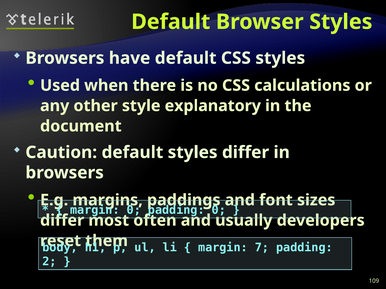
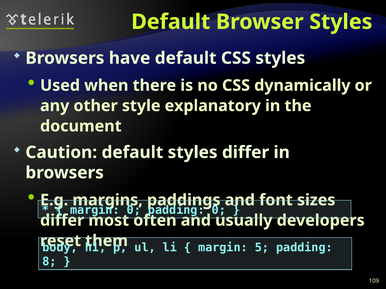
calculations: calculations -> dynamically (302, 86)
7: 7 -> 5 (262, 248)
2: 2 -> 8 (49, 262)
